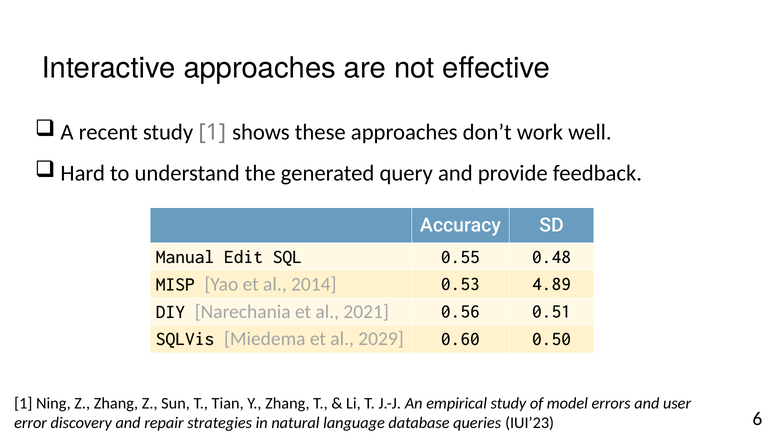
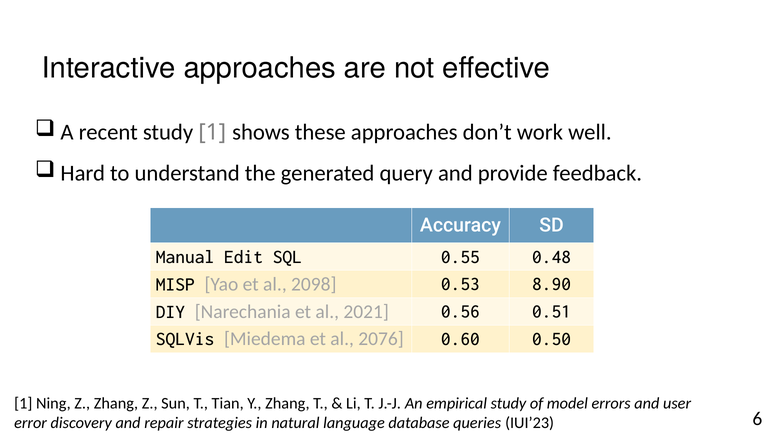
2014: 2014 -> 2098 (314, 284)
4.89: 4.89 -> 8.90 (552, 284)
2029: 2029 -> 2076 (381, 339)
